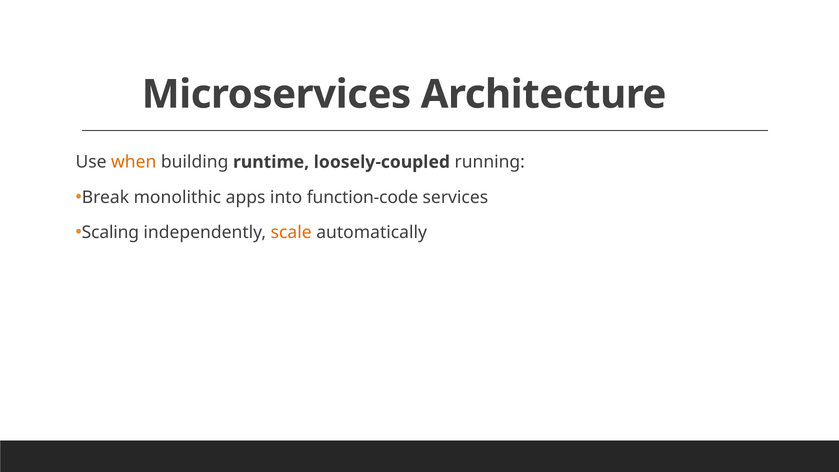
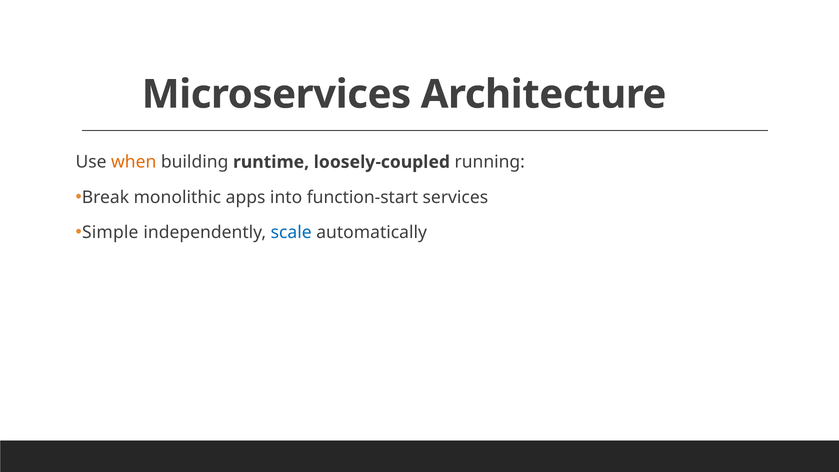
function-code: function-code -> function-start (362, 197)
Scaling: Scaling -> Simple (110, 233)
scale colour: orange -> blue (291, 233)
